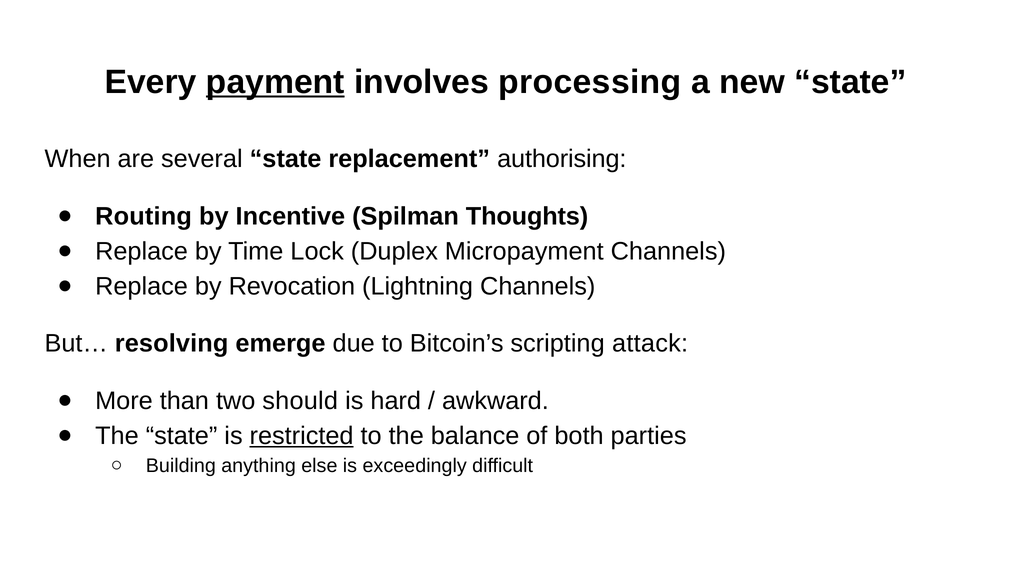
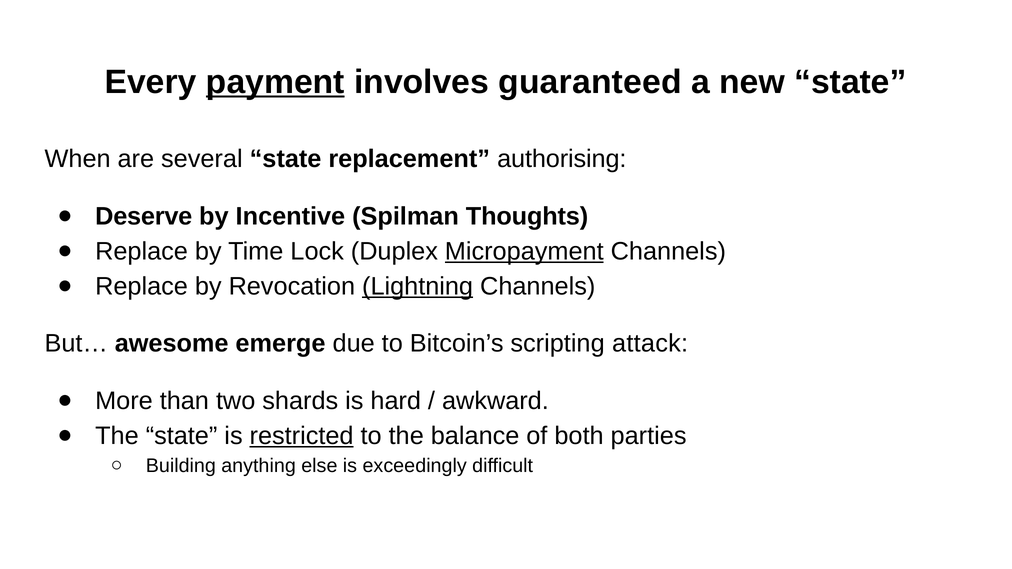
processing: processing -> guaranteed (590, 82)
Routing: Routing -> Deserve (144, 217)
Micropayment underline: none -> present (524, 251)
Lightning underline: none -> present (418, 286)
resolving: resolving -> awesome (172, 344)
should: should -> shards (300, 401)
